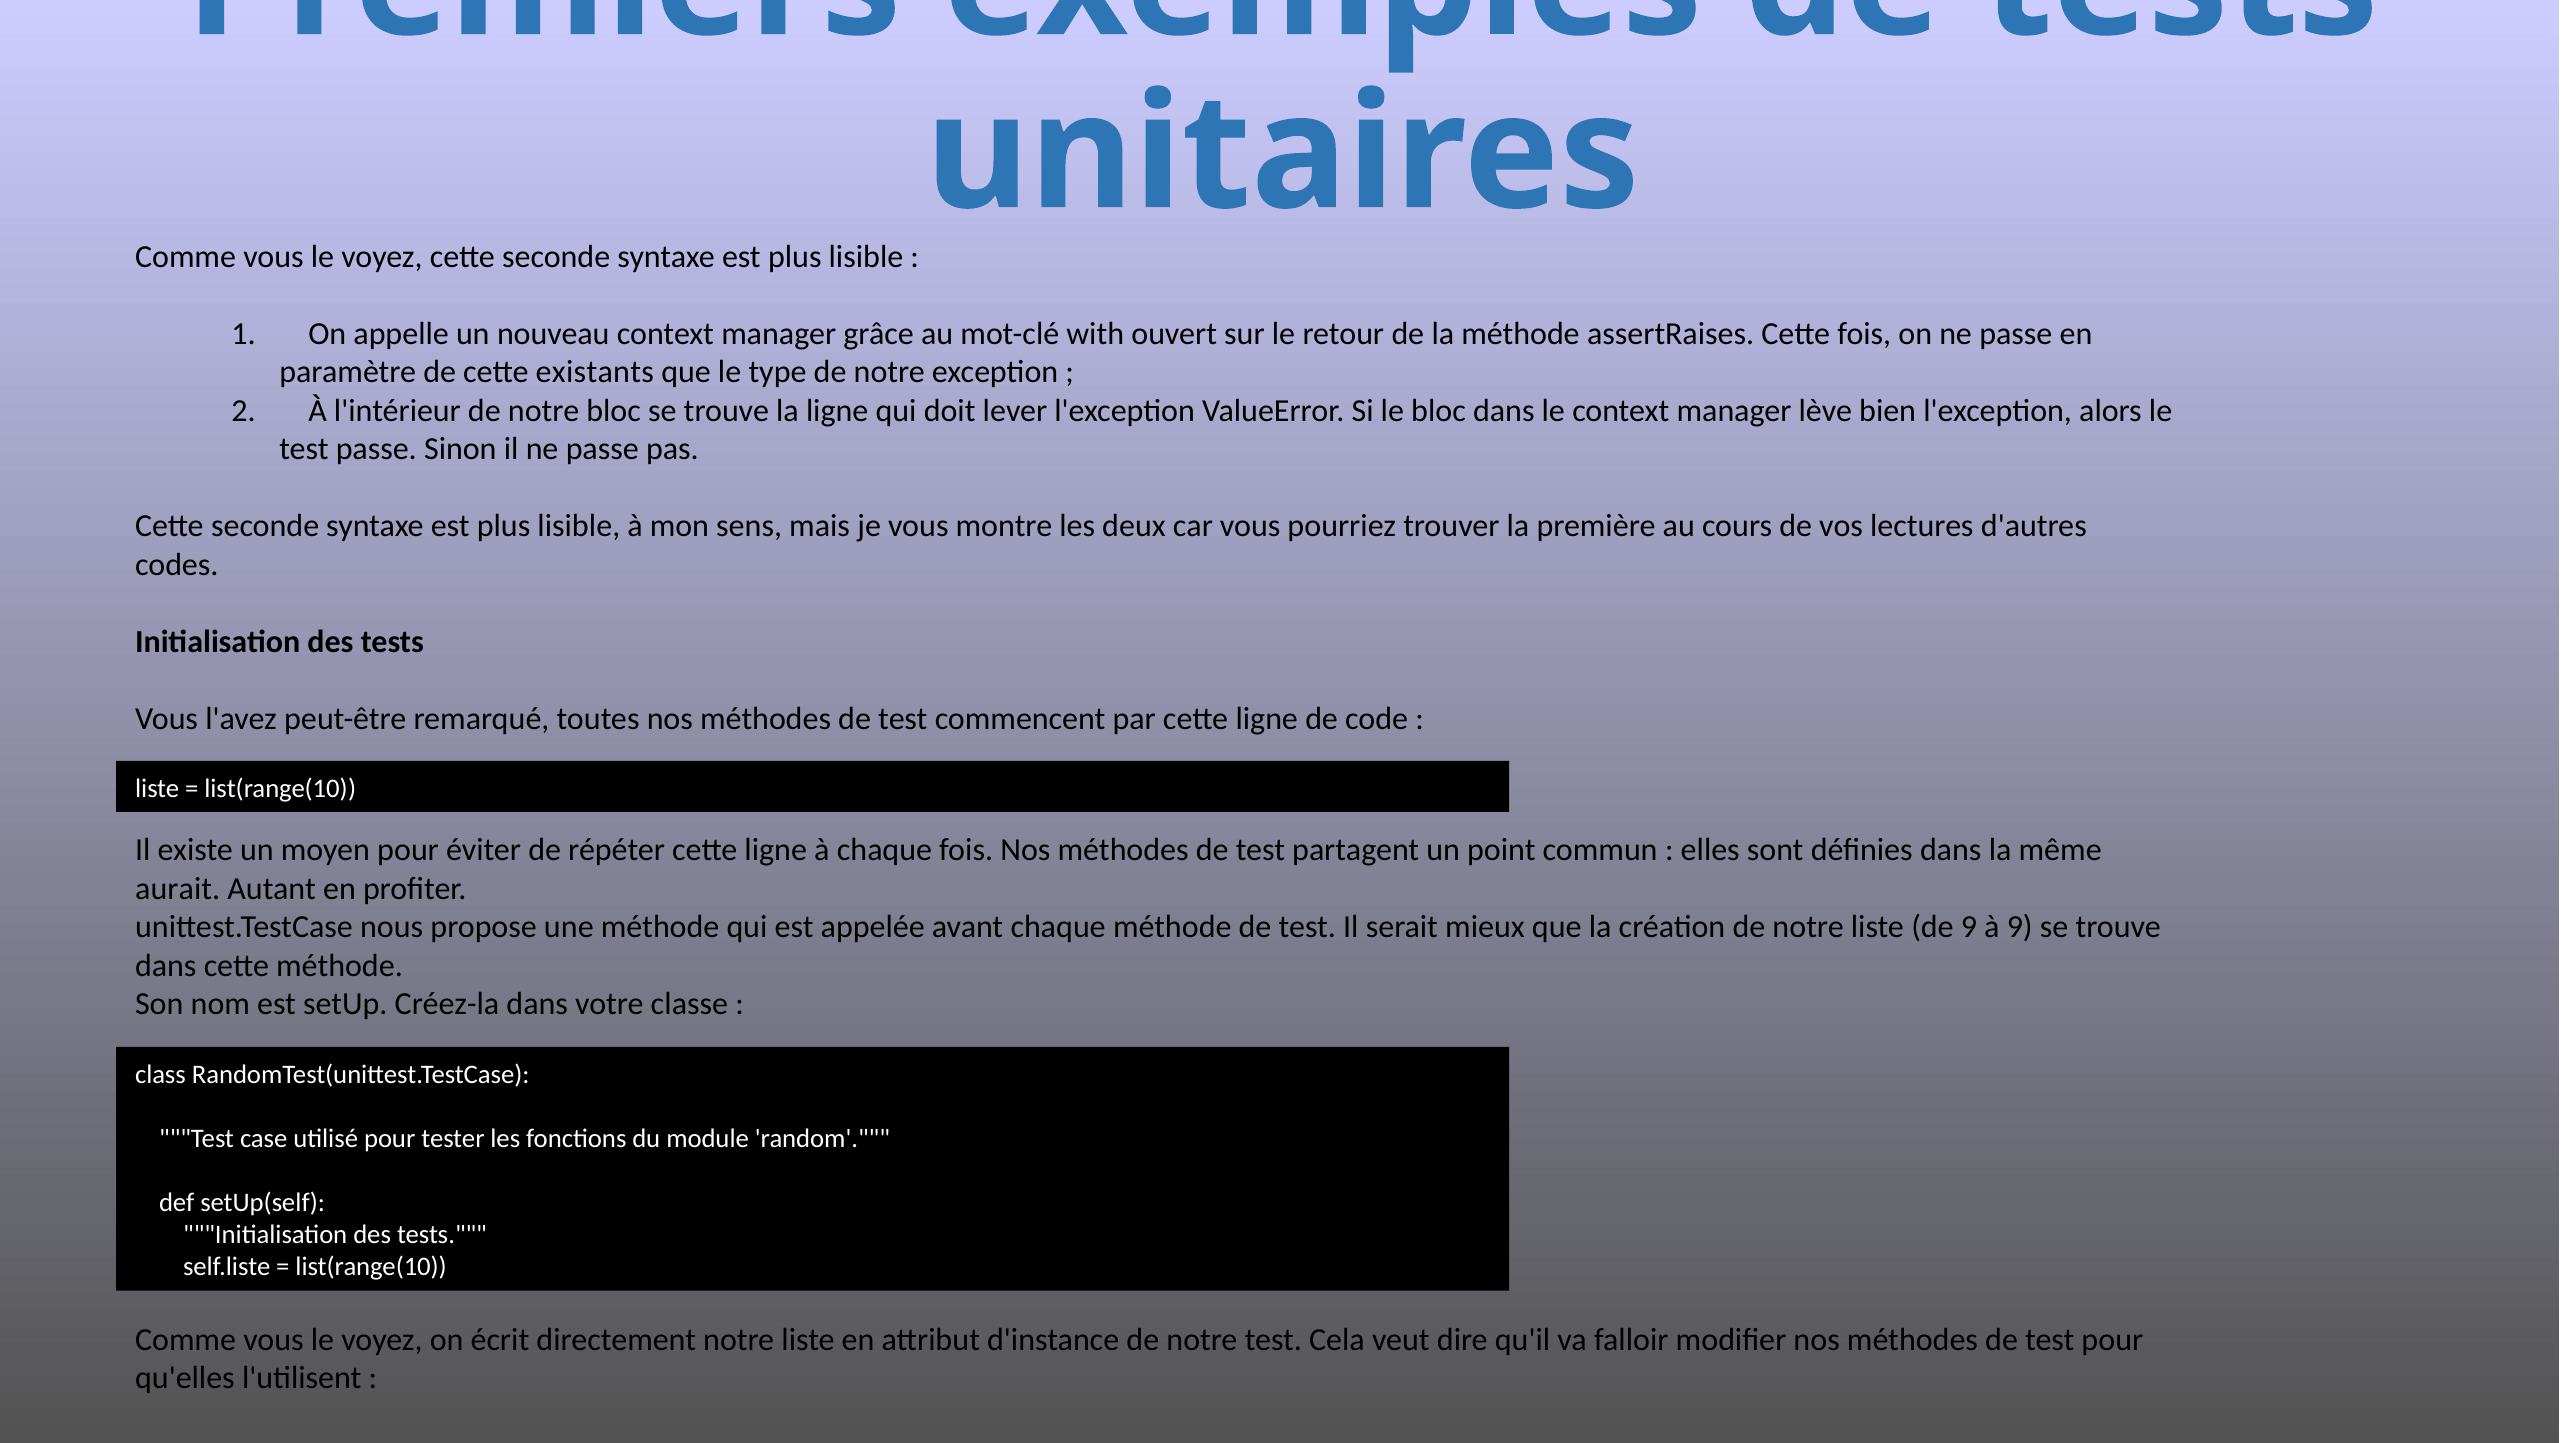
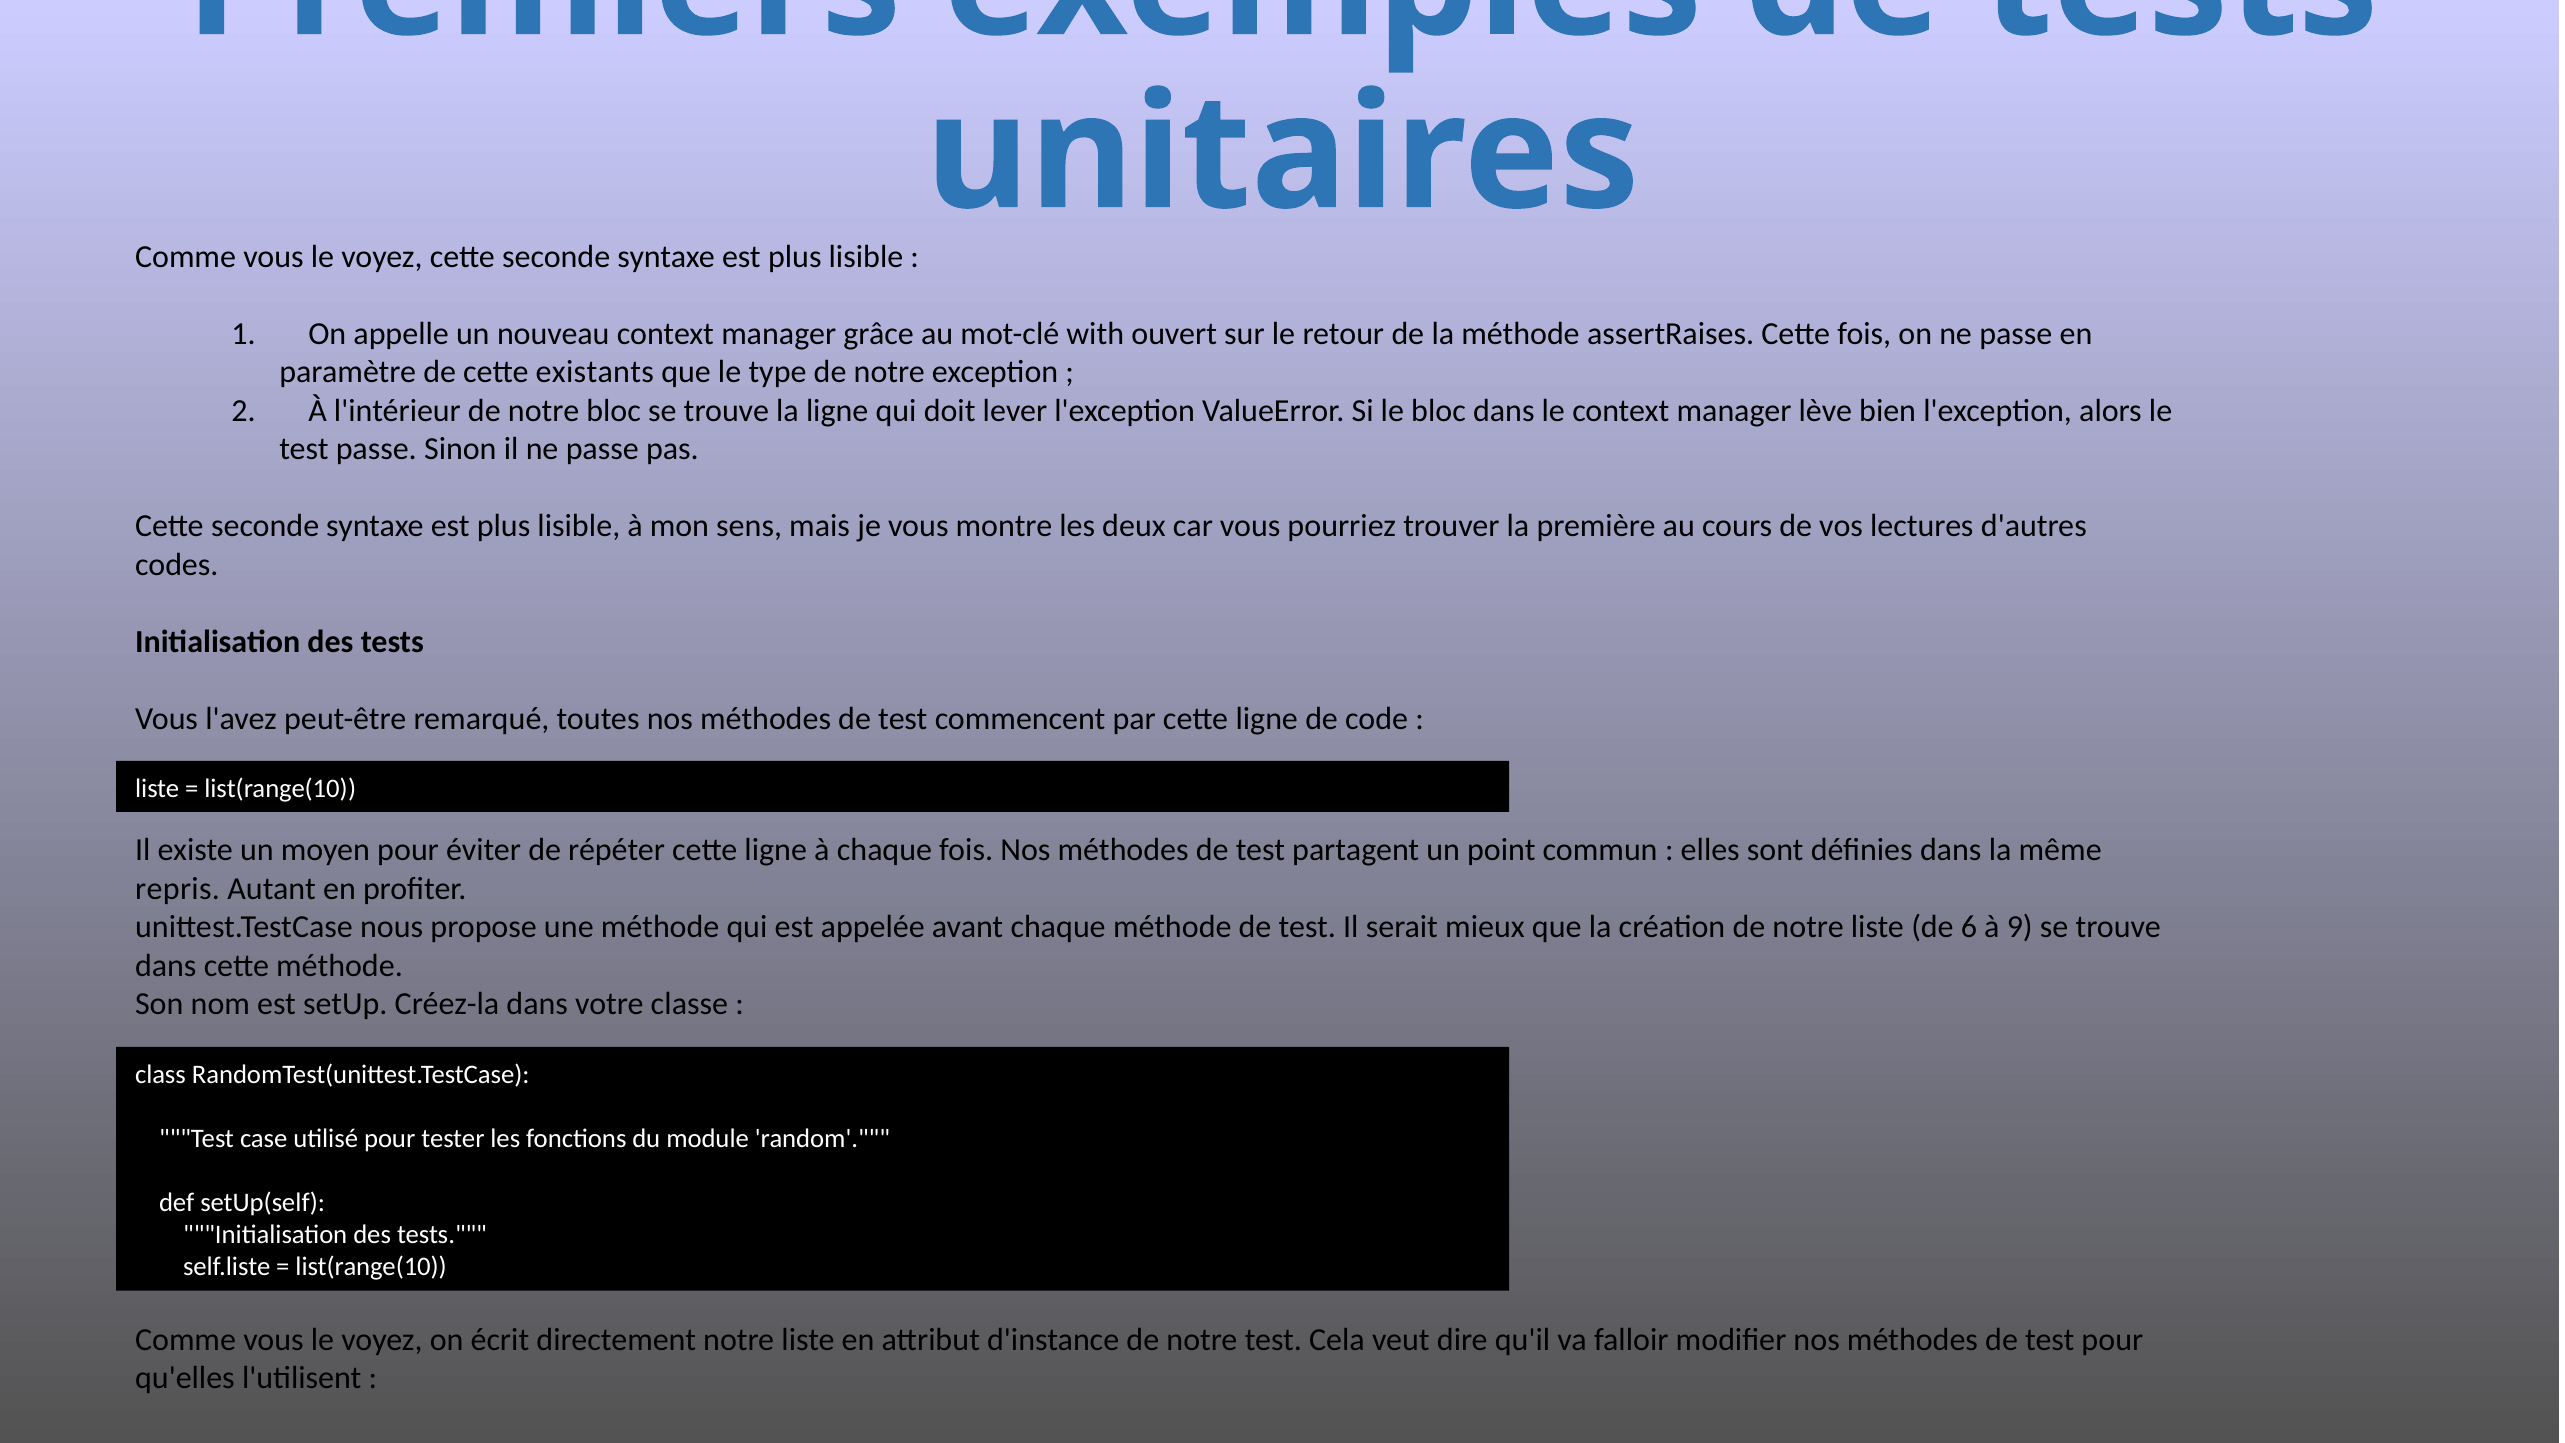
aurait: aurait -> repris (178, 889)
de 9: 9 -> 6 (1969, 927)
